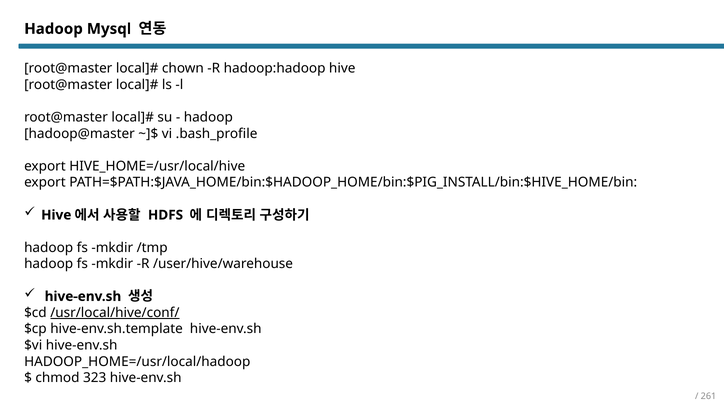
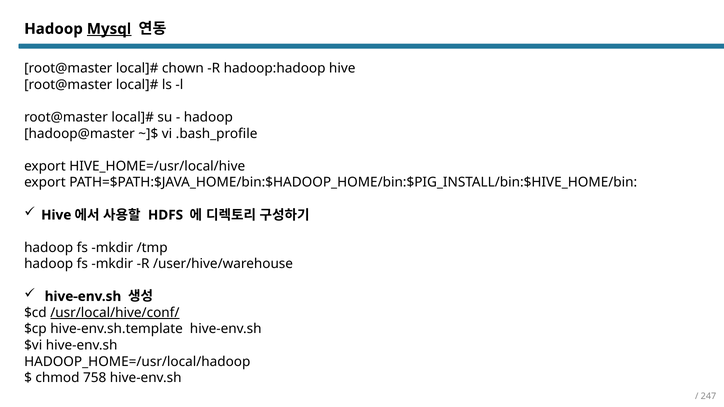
Mysql underline: none -> present (109, 29)
323: 323 -> 758 (95, 378)
261: 261 -> 247 (708, 397)
